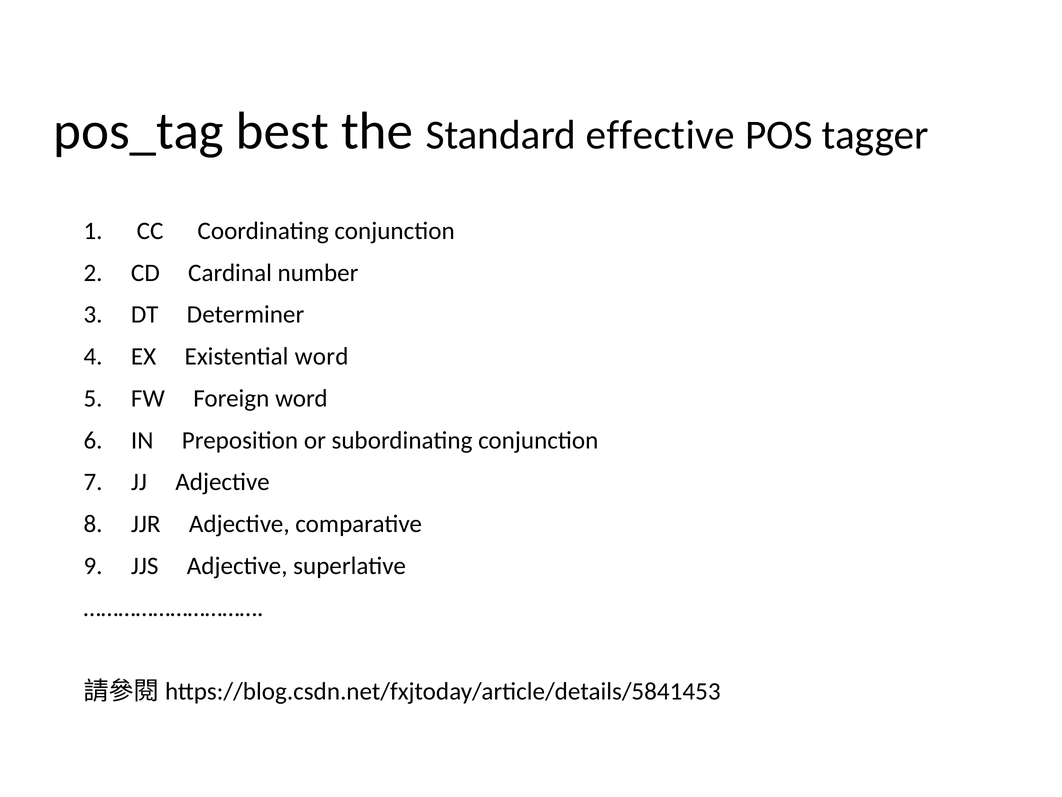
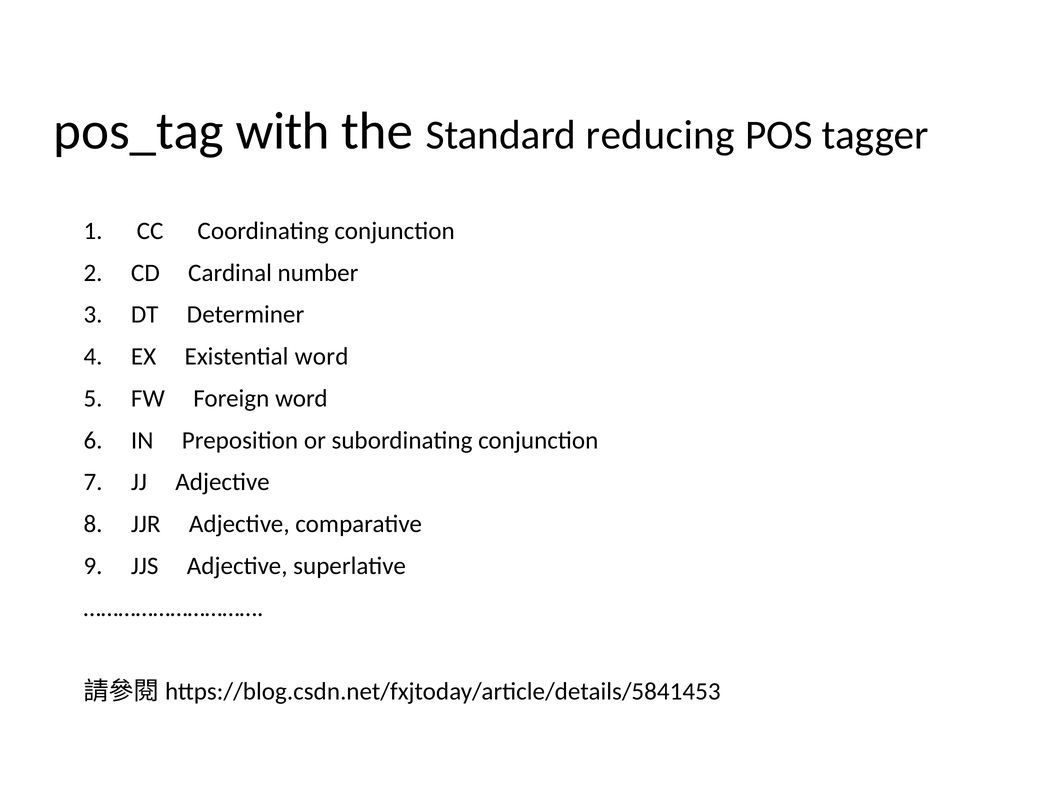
best: best -> with (283, 131)
effective: effective -> reducing (660, 135)
